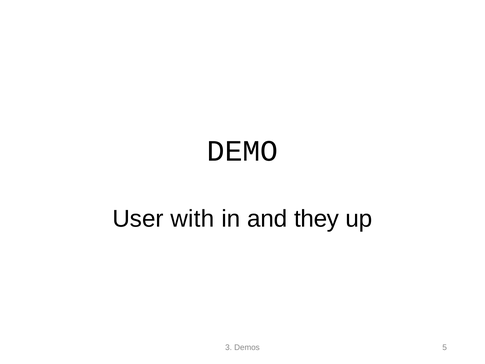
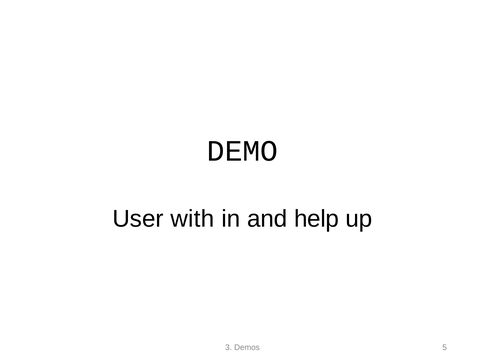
they: they -> help (317, 219)
